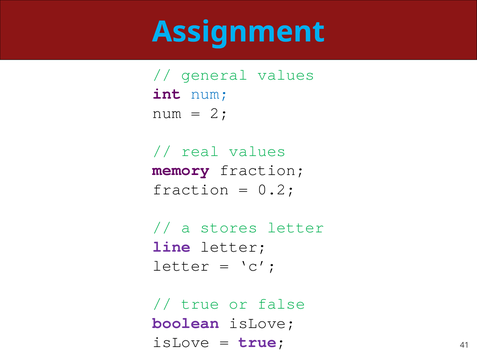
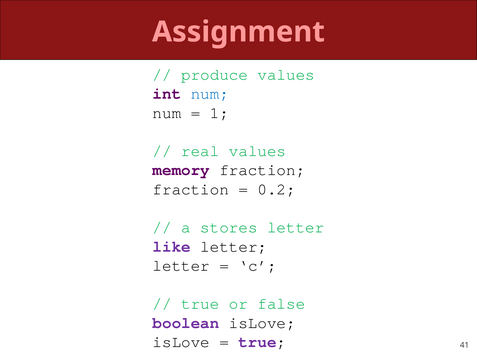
Assignment colour: light blue -> pink (238, 32)
general: general -> produce (215, 75)
2: 2 -> 1 (219, 113)
line: line -> like (172, 246)
